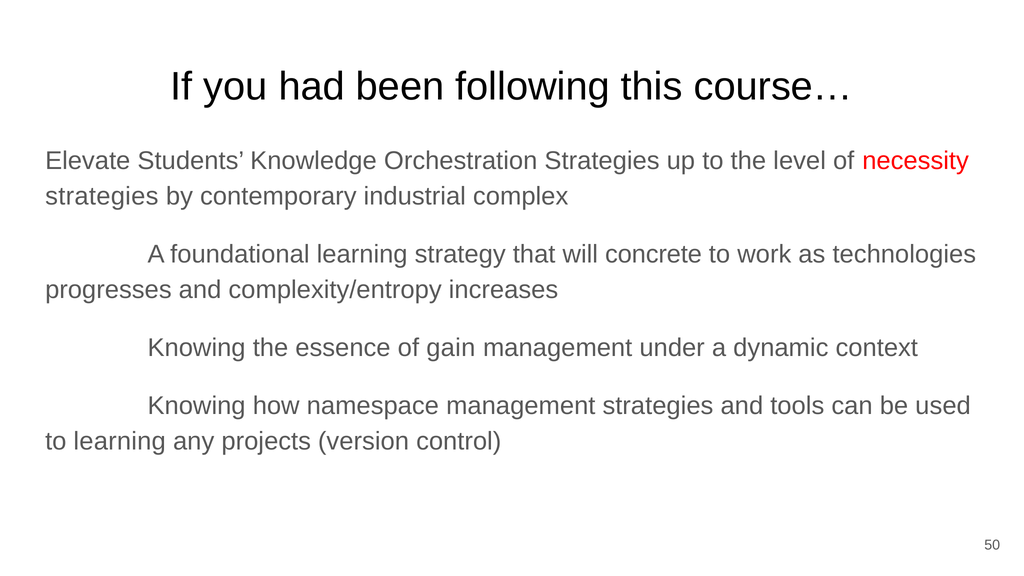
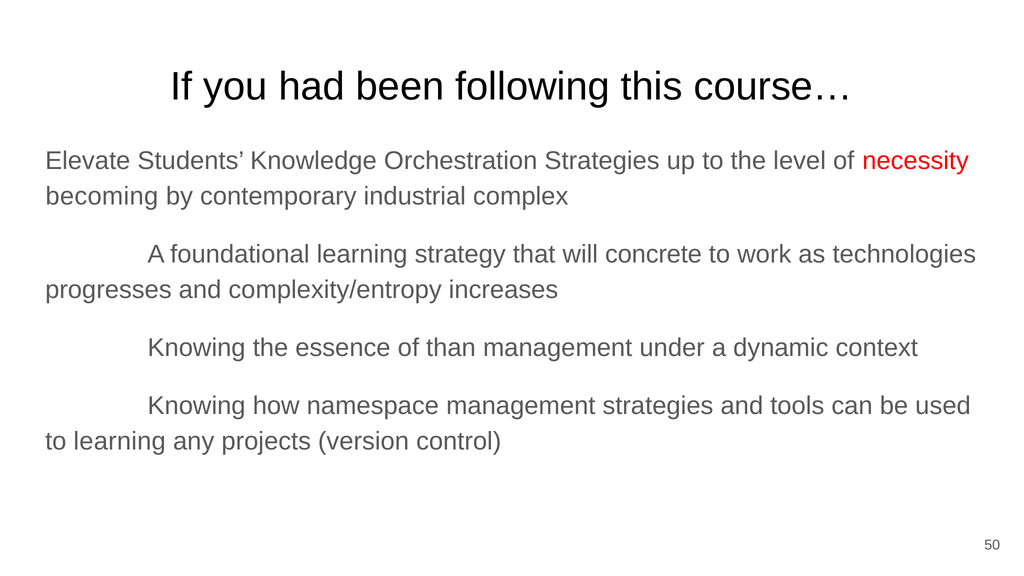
strategies: strategies -> becoming (102, 196)
gain: gain -> than (451, 348)
